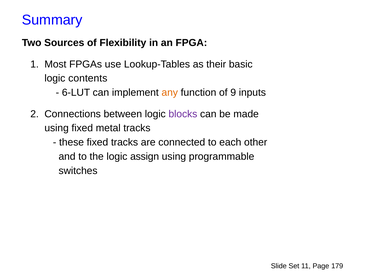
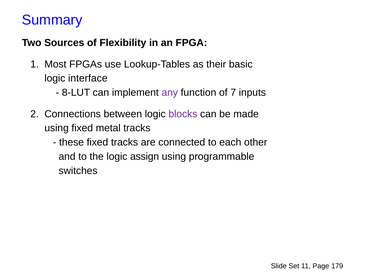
contents: contents -> interface (88, 78)
6-LUT: 6-LUT -> 8-LUT (76, 92)
any colour: orange -> purple (170, 92)
9: 9 -> 7 (233, 92)
